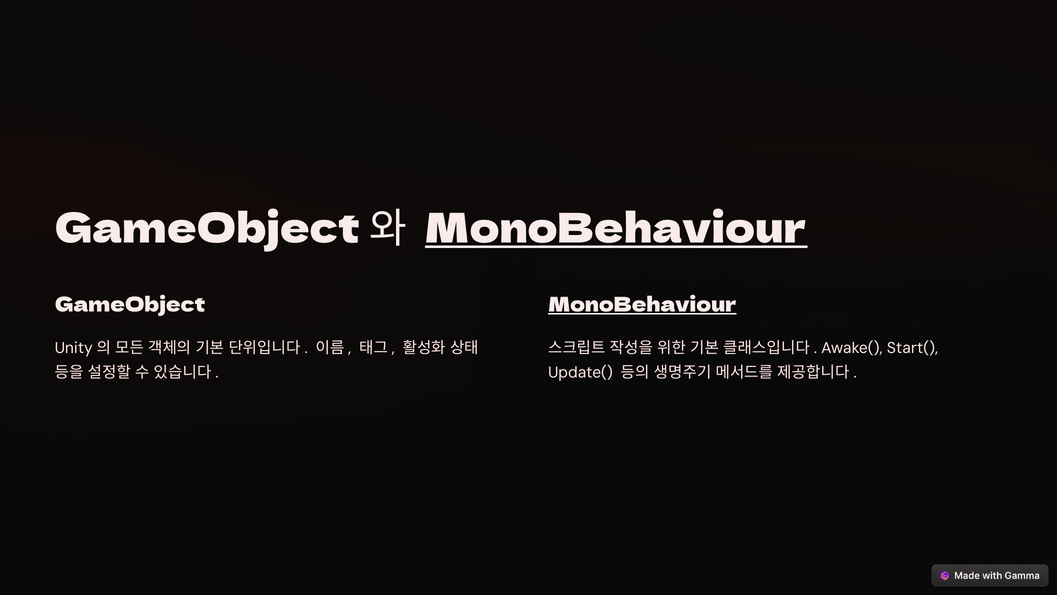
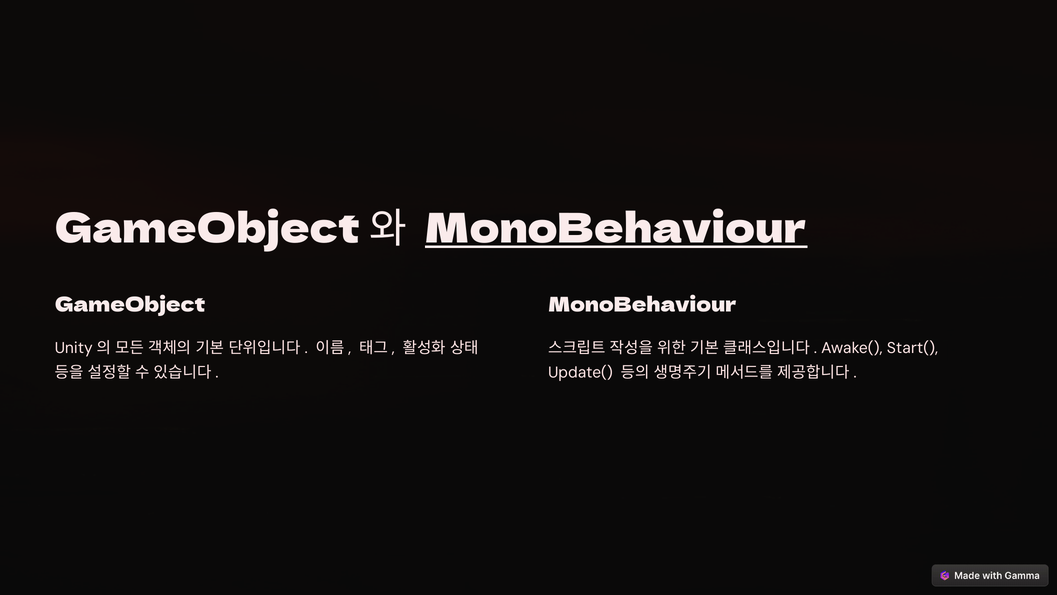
MonoBehaviour underline: present -> none (642, 305)
